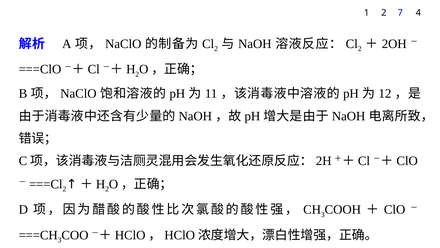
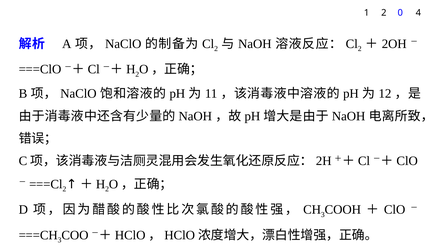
7: 7 -> 0 (400, 13)
